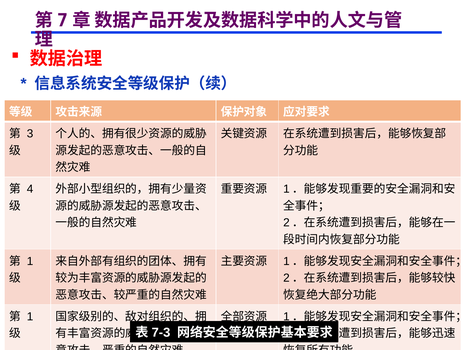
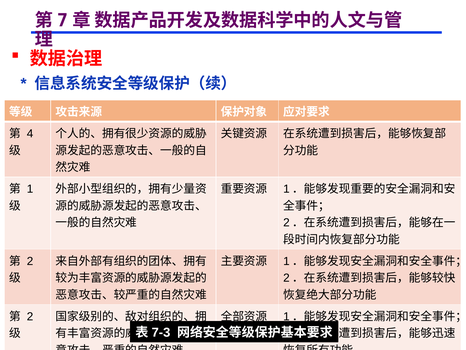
3: 3 -> 4 (30, 133)
4: 4 -> 1 (30, 189)
1: 1 -> 2 (30, 261)
1: 1 -> 2 (30, 316)
